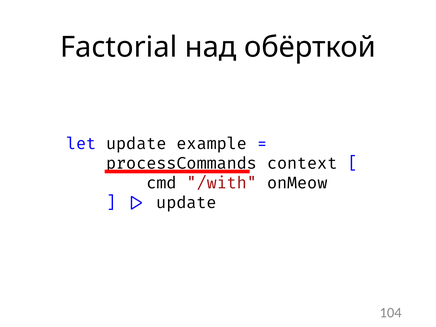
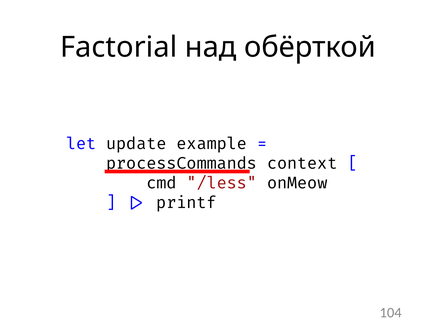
/with: /with -> /less (222, 183)
update: update -> printf (186, 203)
